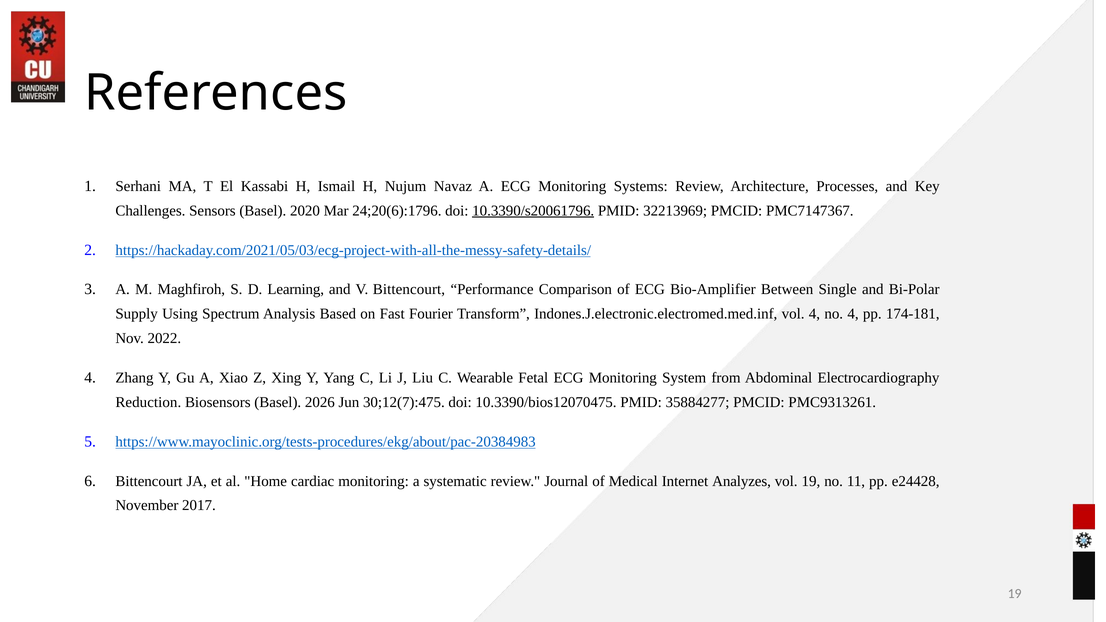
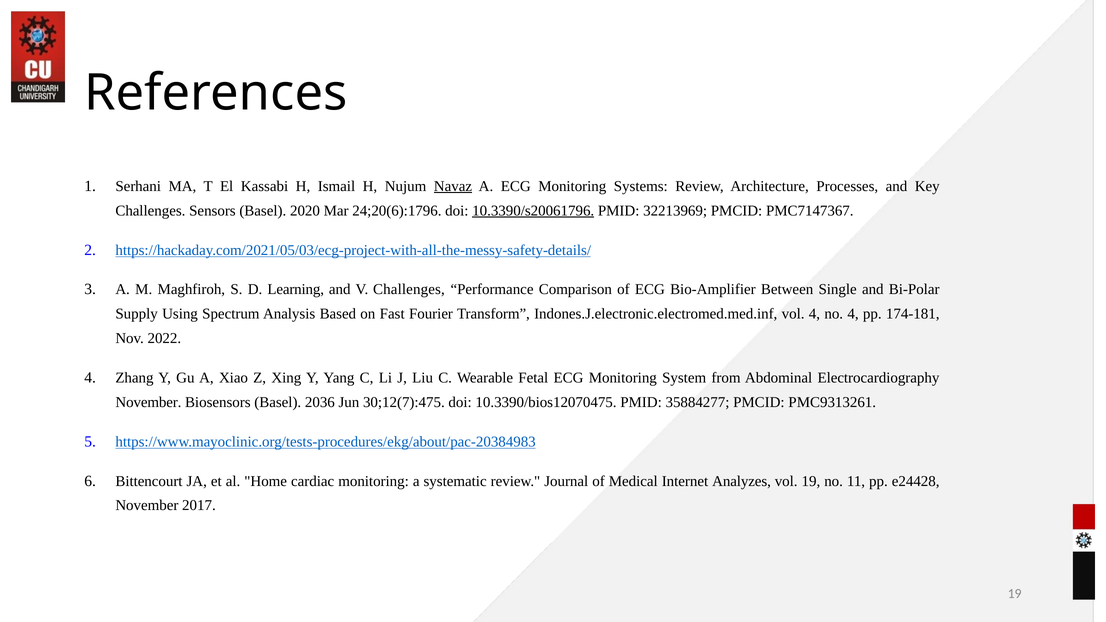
Navaz underline: none -> present (453, 186)
V Bittencourt: Bittencourt -> Challenges (409, 290)
Reduction: Reduction -> November (148, 402)
2026: 2026 -> 2036 (320, 402)
